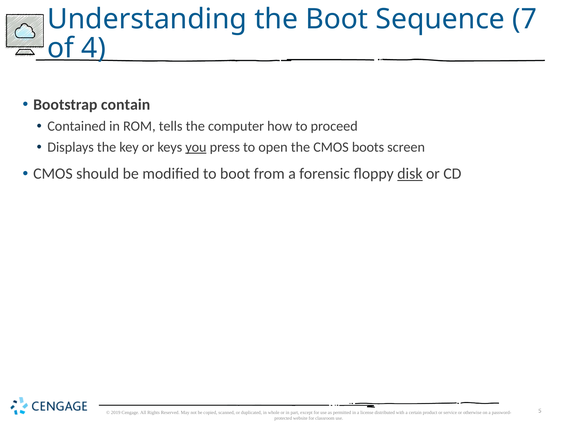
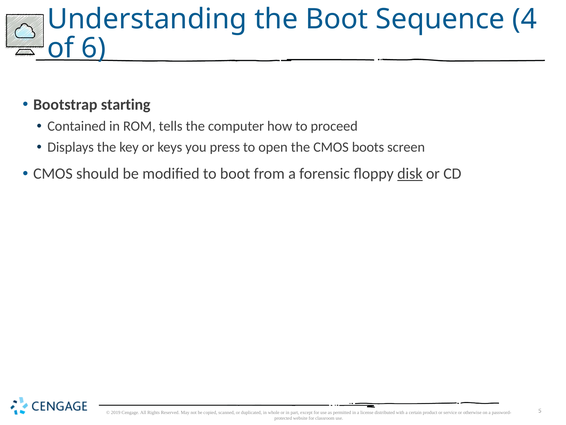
7: 7 -> 4 (525, 19)
4: 4 -> 6 (94, 48)
contain: contain -> starting (126, 104)
you underline: present -> none (196, 147)
